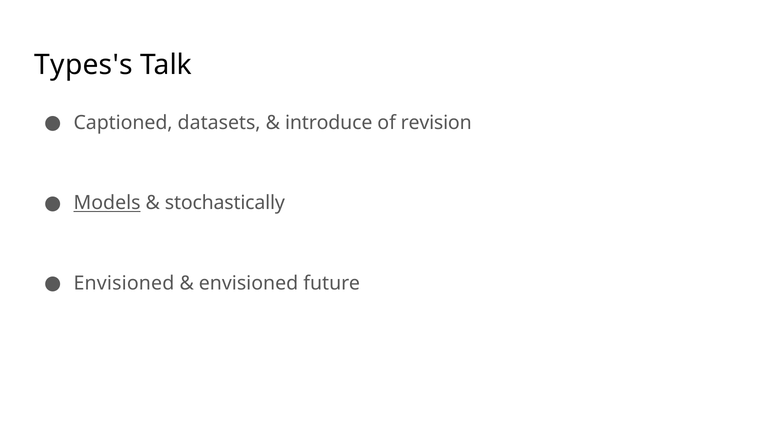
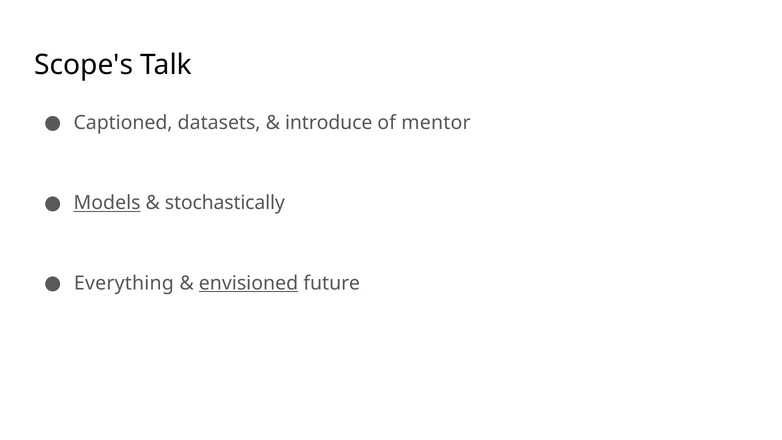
Types's: Types's -> Scope's (84, 65)
revision: revision -> mentor (436, 123)
Envisioned: Envisioned -> Everything (124, 283)
envisioned underline: none -> present (249, 283)
